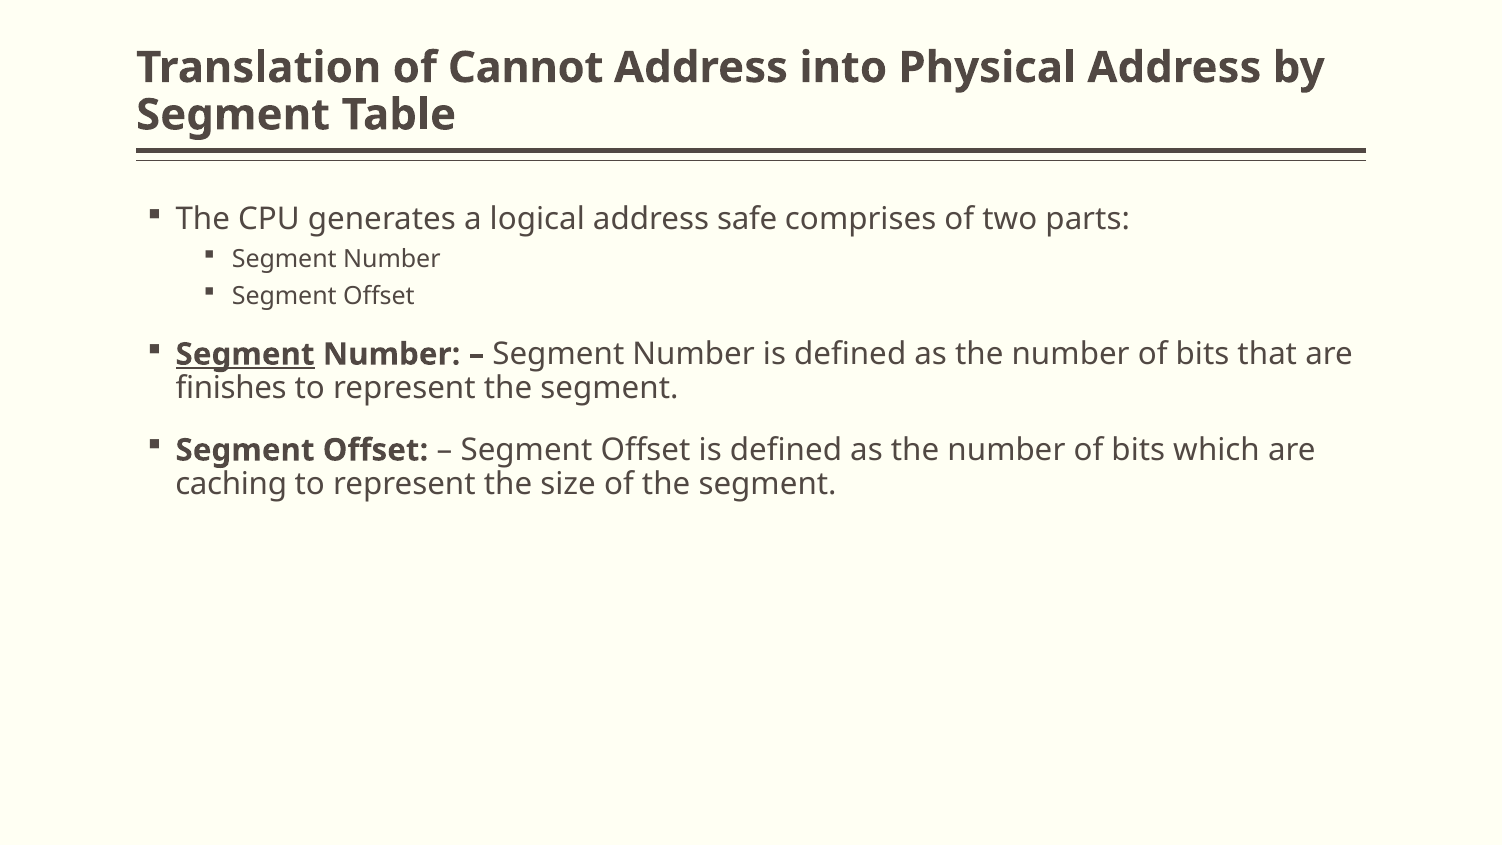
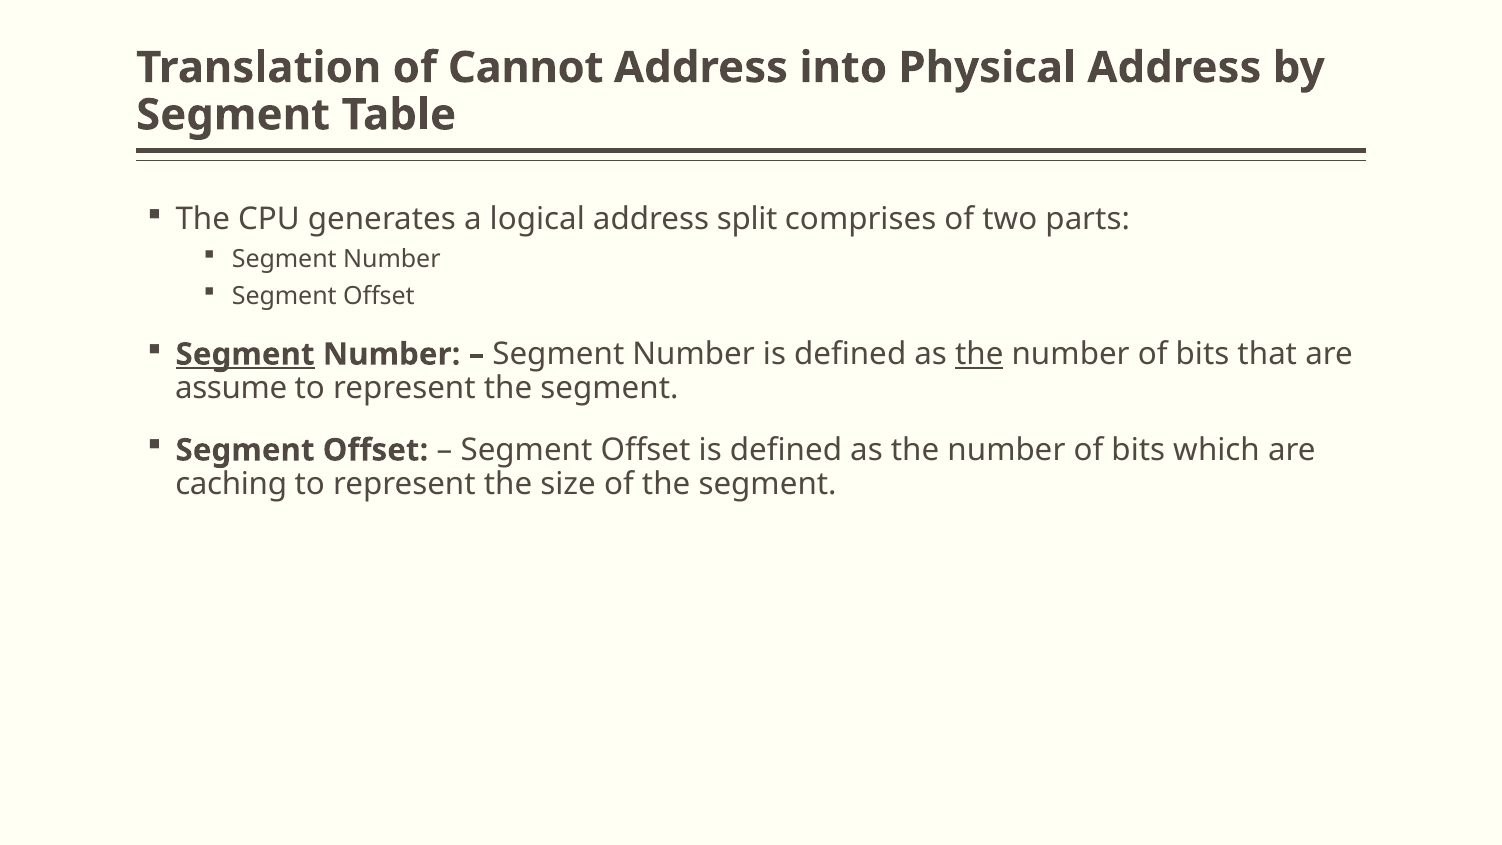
safe: safe -> split (747, 220)
the underline: none -> present (979, 354)
finishes: finishes -> assume (231, 388)
